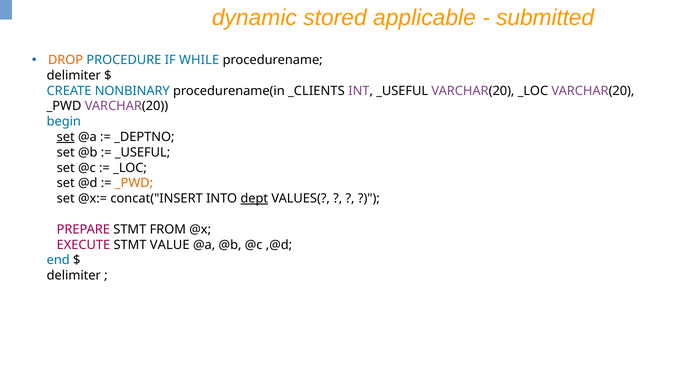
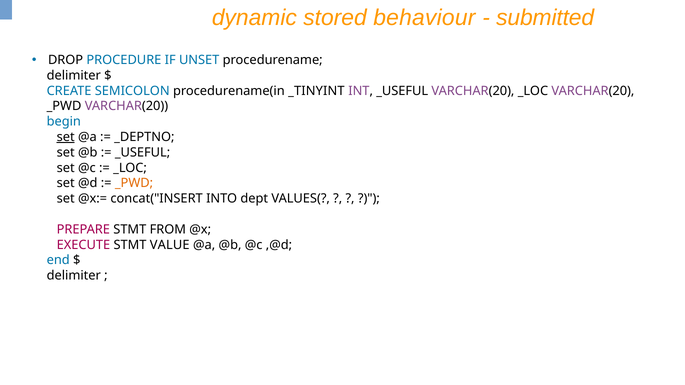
applicable: applicable -> behaviour (424, 18)
DROP colour: orange -> black (66, 60)
WHILE: WHILE -> UNSET (199, 60)
NONBINARY: NONBINARY -> SEMICOLON (132, 91)
_CLIENTS: _CLIENTS -> _TINYINT (316, 91)
dept underline: present -> none (254, 199)
